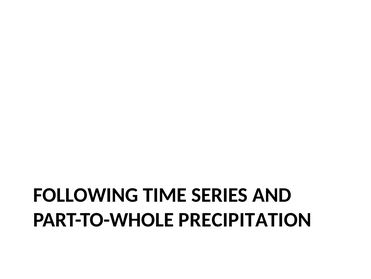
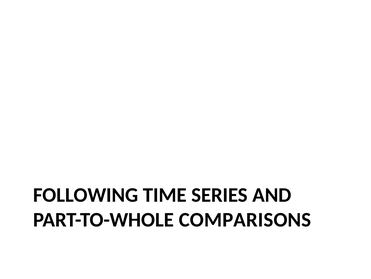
PRECIPITATION: PRECIPITATION -> COMPARISONS (245, 219)
